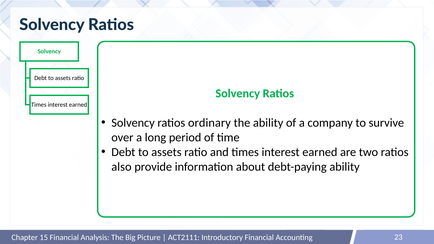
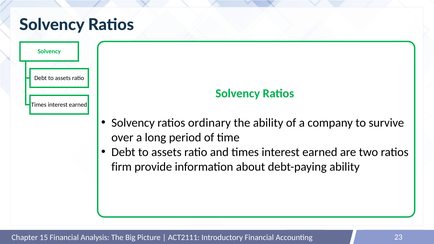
also: also -> firm (122, 167)
